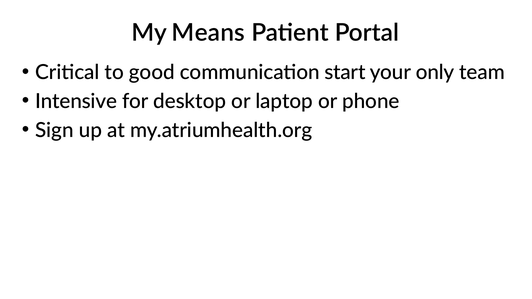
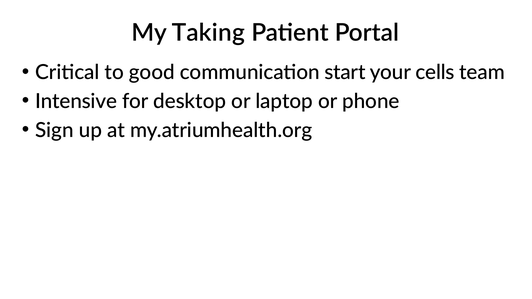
Means: Means -> Taking (208, 33)
only: only -> cells (435, 72)
